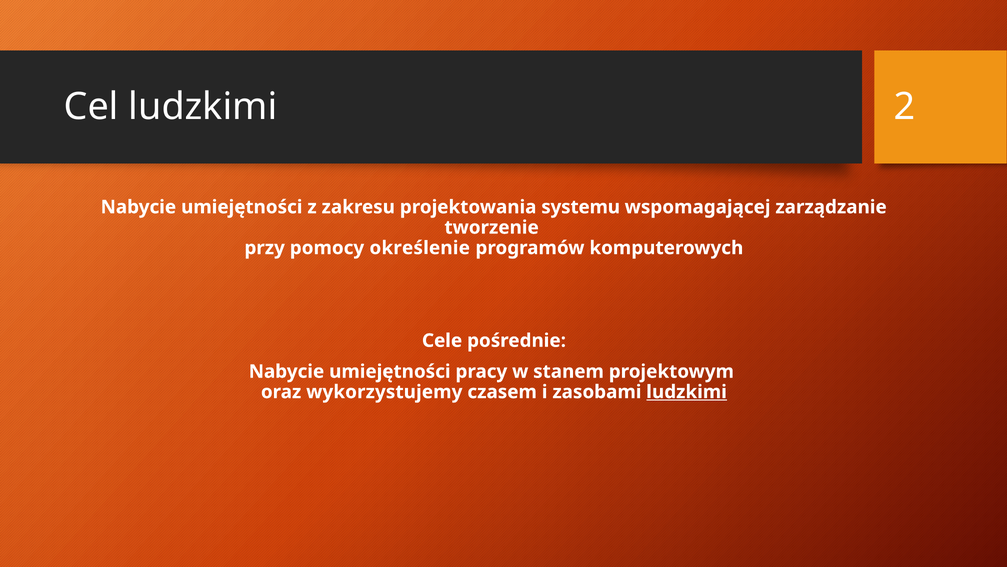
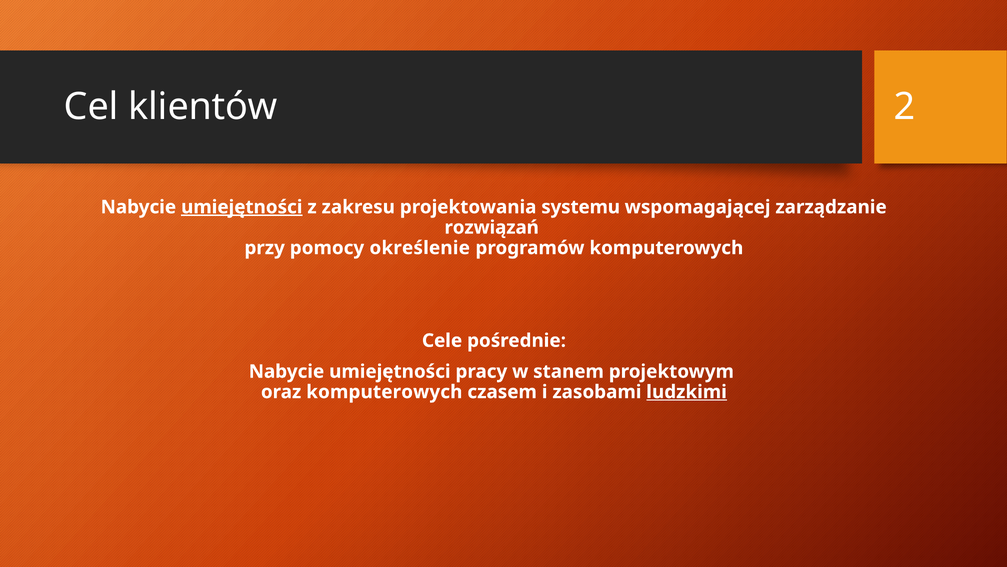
Cel ludzkimi: ludzkimi -> klientów (203, 107)
umiejętności underline: none -> present (242, 207)
tworzenie: tworzenie -> rozwiązań (492, 227)
oraz wykorzystujemy: wykorzystujemy -> komputerowych (384, 392)
